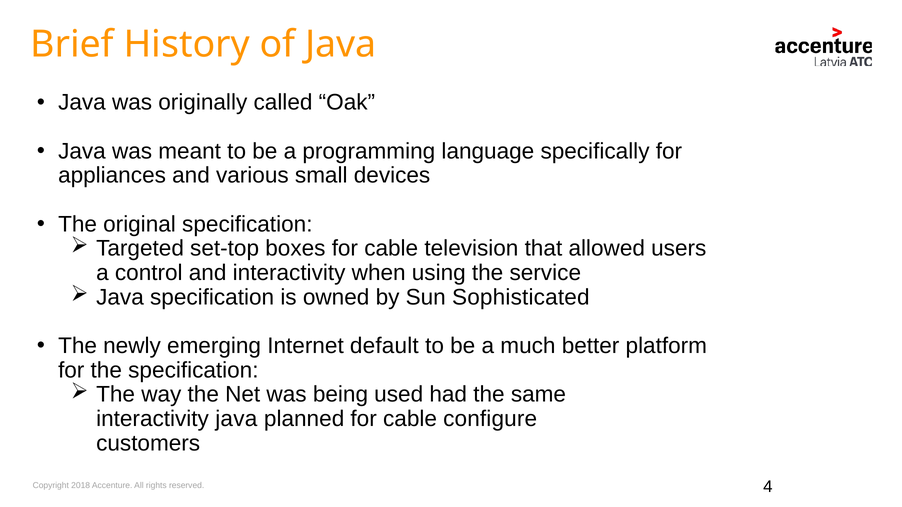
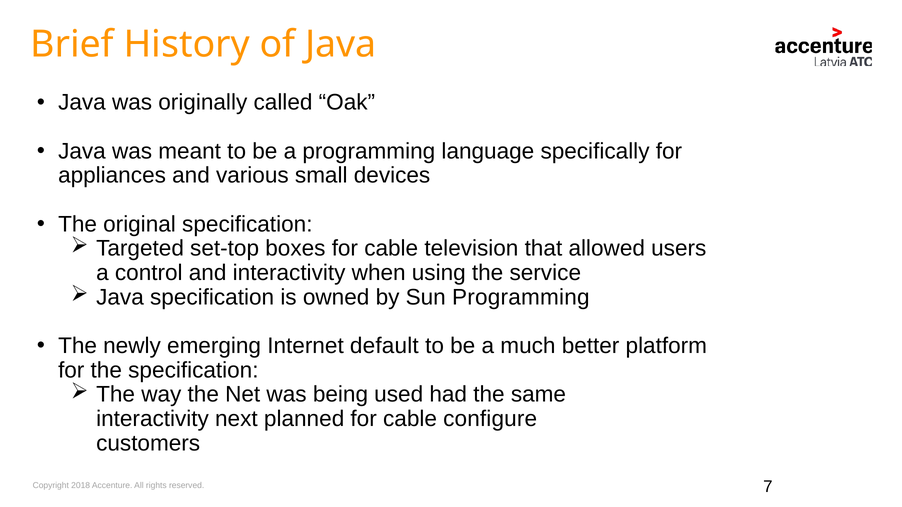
Sun Sophisticated: Sophisticated -> Programming (521, 297)
interactivity java: java -> next (236, 419)
4: 4 -> 7 (768, 487)
